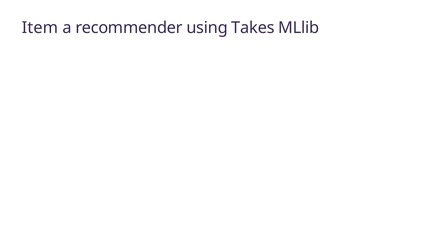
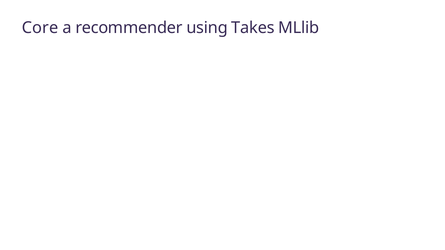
Item: Item -> Core (40, 28)
